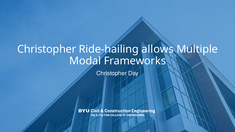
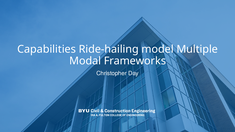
Christopher: Christopher -> Capabilities (47, 49)
allows: allows -> model (158, 49)
